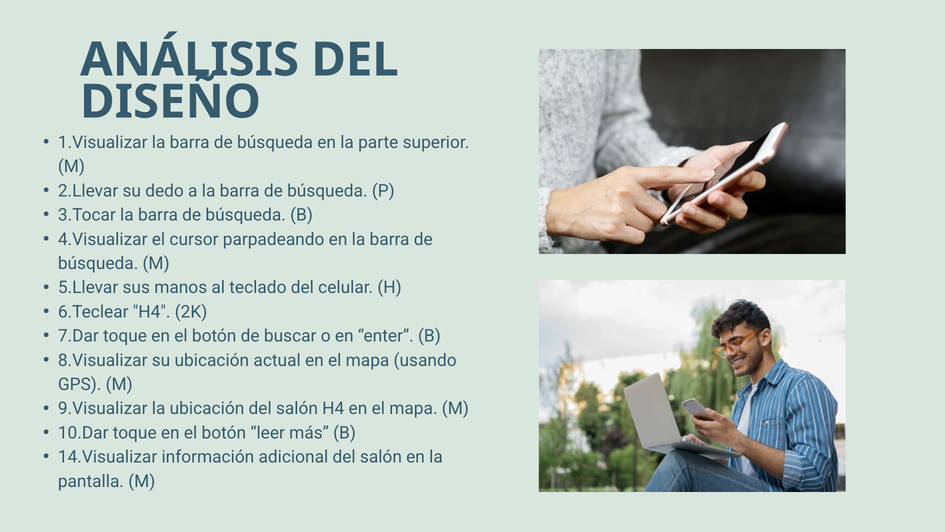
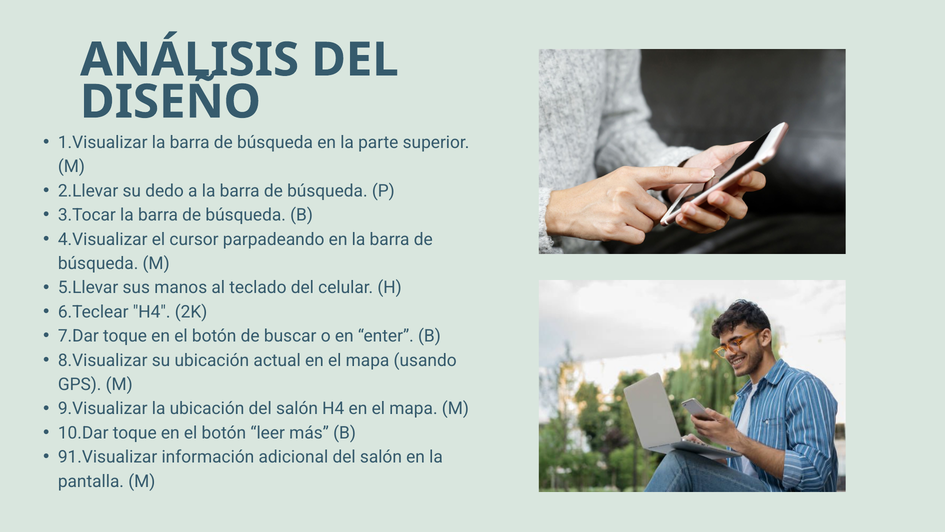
14.Visualizar: 14.Visualizar -> 91.Visualizar (108, 457)
